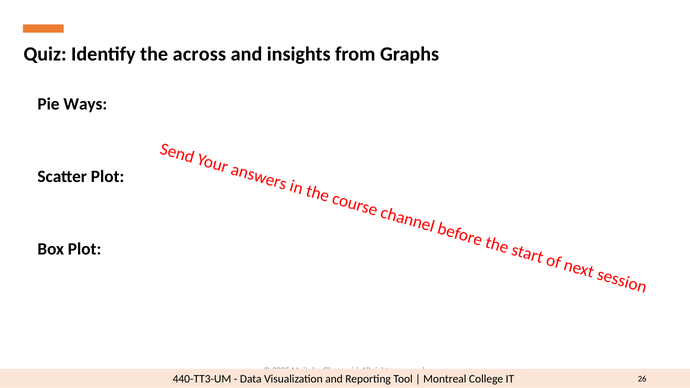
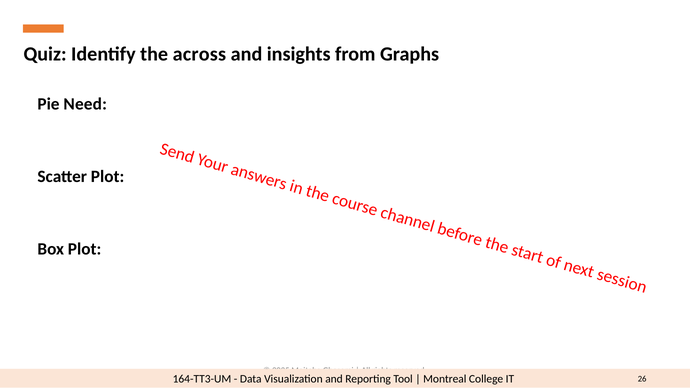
Ways: Ways -> Need (85, 104)
440-TT3-UM: 440-TT3-UM -> 164-TT3-UM (202, 379)
